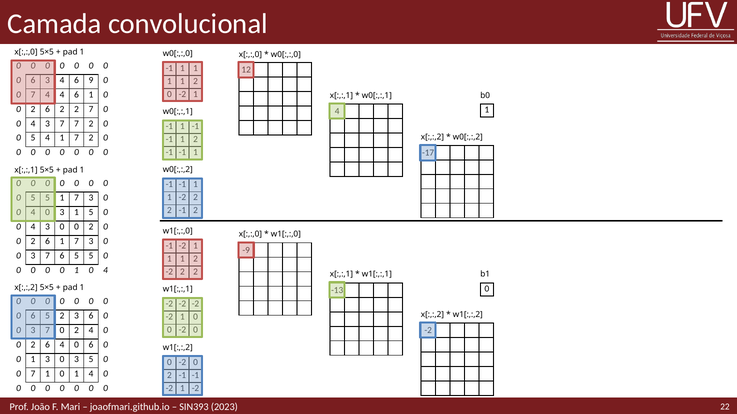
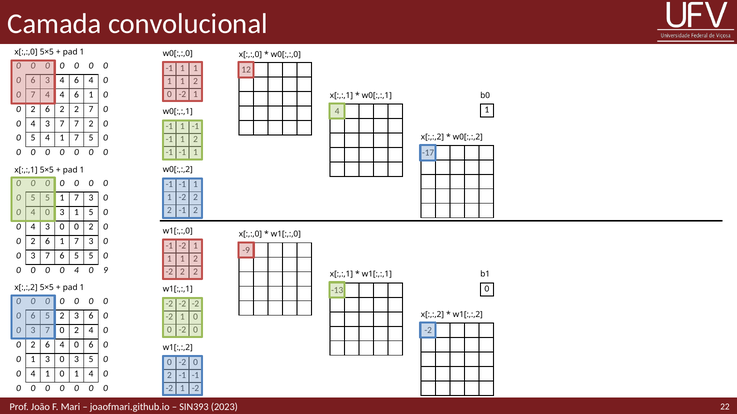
4 6 9: 9 -> 4 (91, 80)
1 7 2: 2 -> 5 (91, 138)
0 0 0 1: 1 -> 4 (77, 271)
4: 4 -> 9 (106, 271)
7: 7 -> 4 (33, 374)
